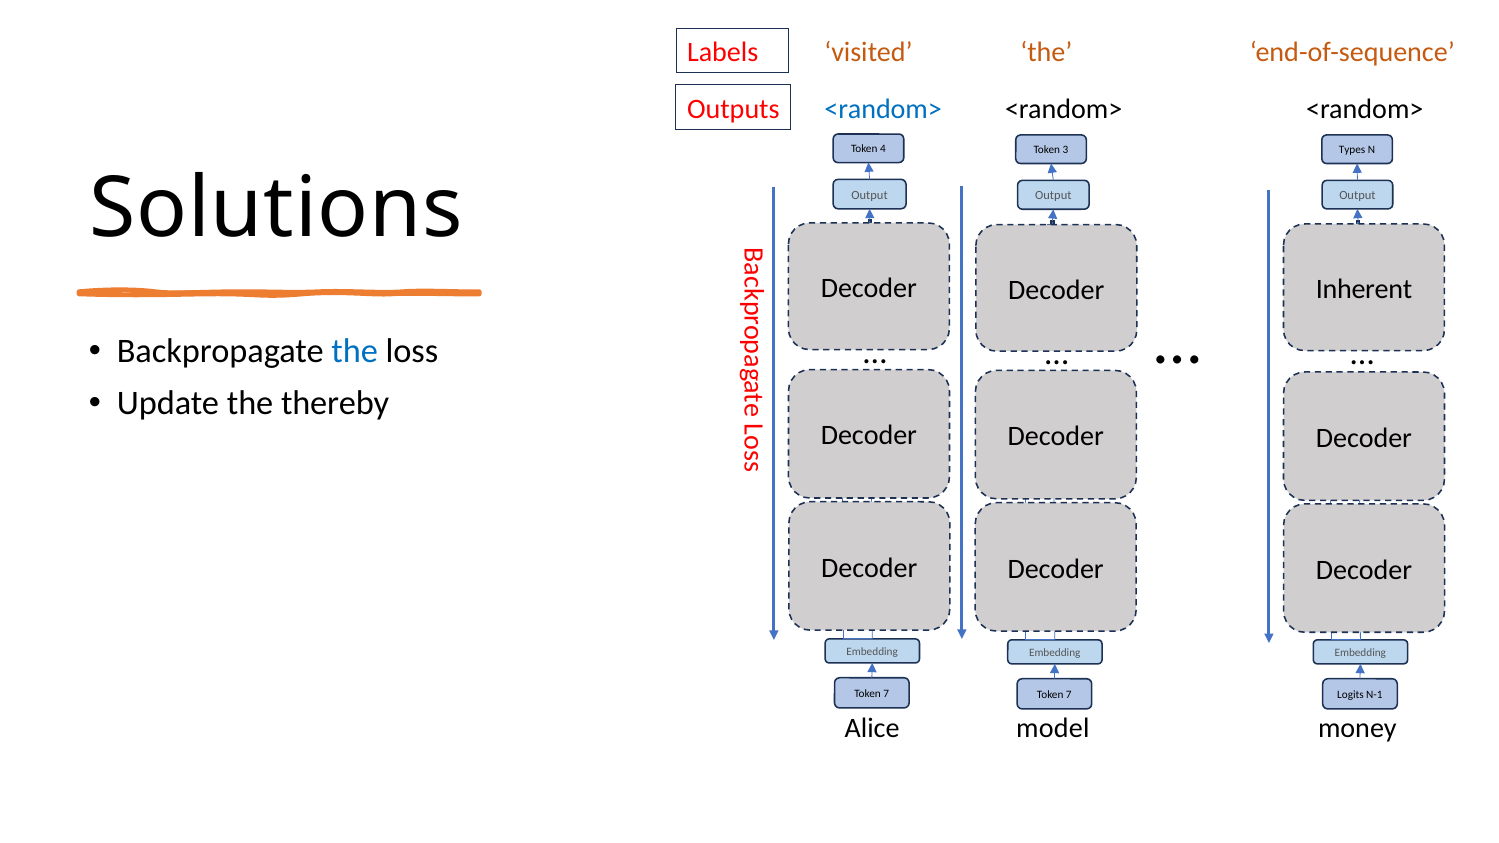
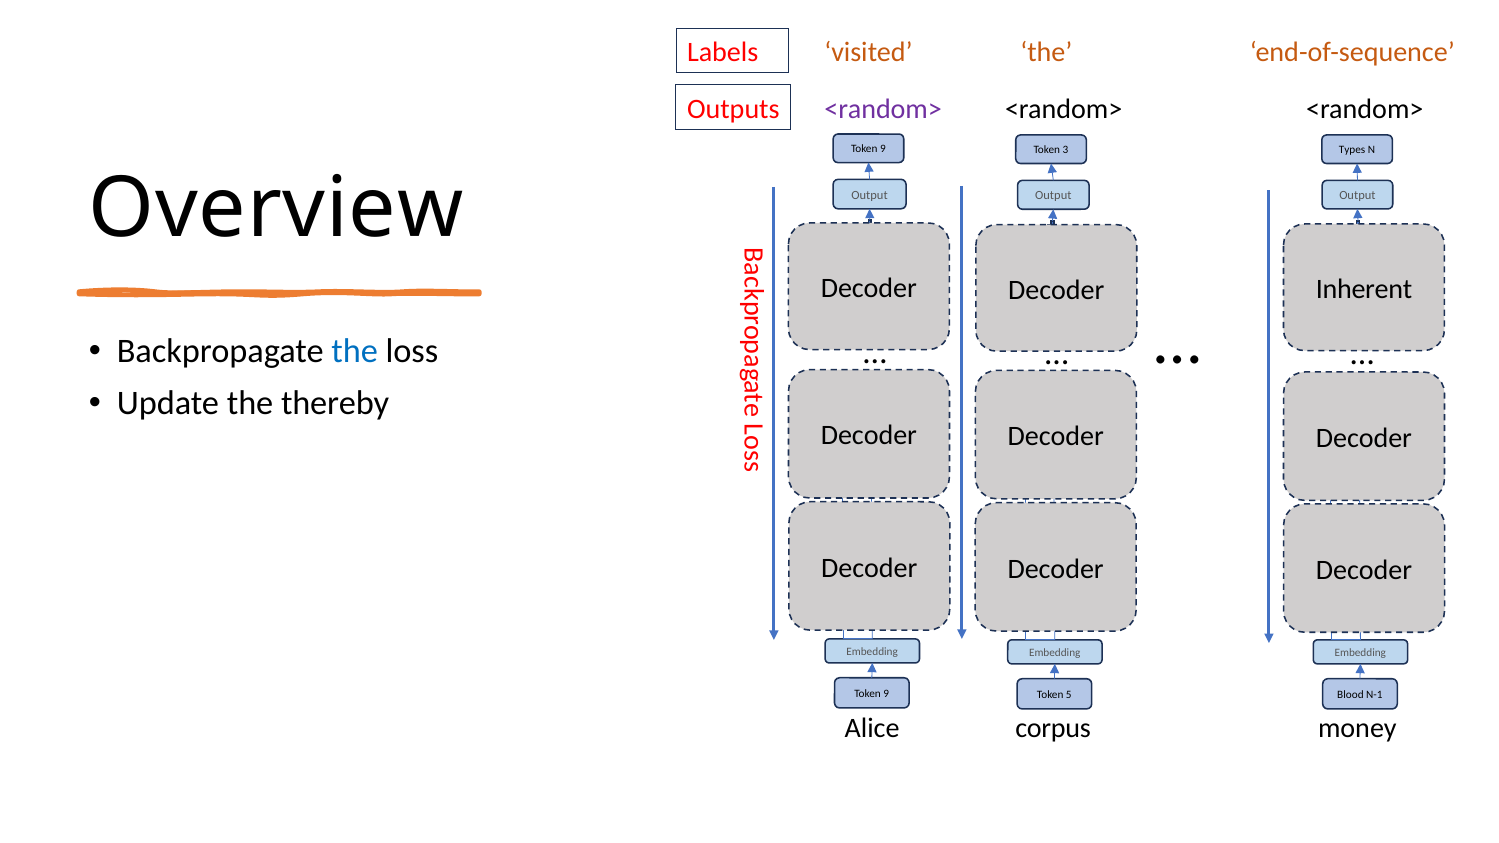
<random> colour: blue -> purple (883, 109)
4: 4 -> 9 (883, 149)
Solutions: Solutions -> Overview (276, 209)
7: 7 -> 9 (886, 694)
7: 7 -> 5 (1069, 695)
Logits: Logits -> Blood (1350, 695)
model: model -> corpus (1053, 728)
